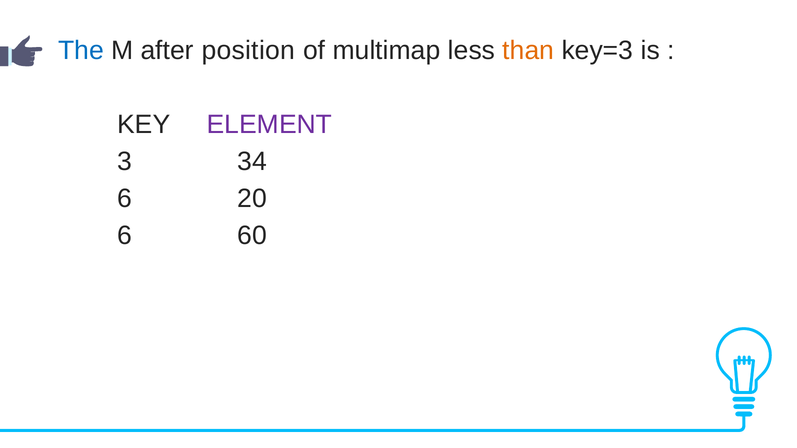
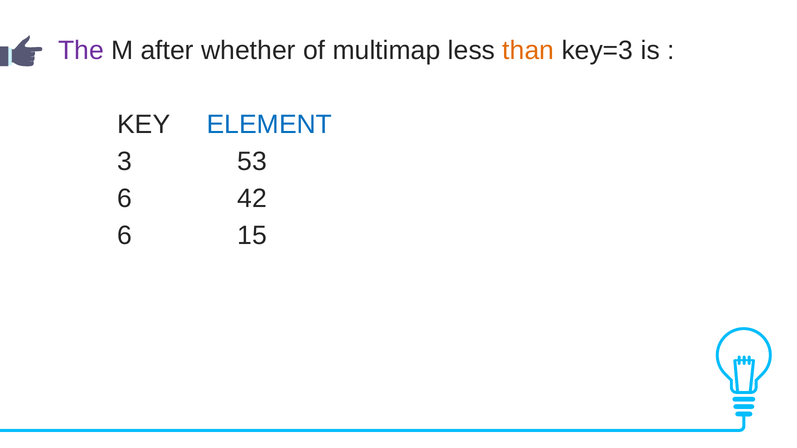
The colour: blue -> purple (81, 51)
position: position -> whether (248, 51)
ELEMENT colour: purple -> blue (269, 125)
34: 34 -> 53 (252, 162)
20: 20 -> 42 (252, 199)
60: 60 -> 15 (252, 236)
